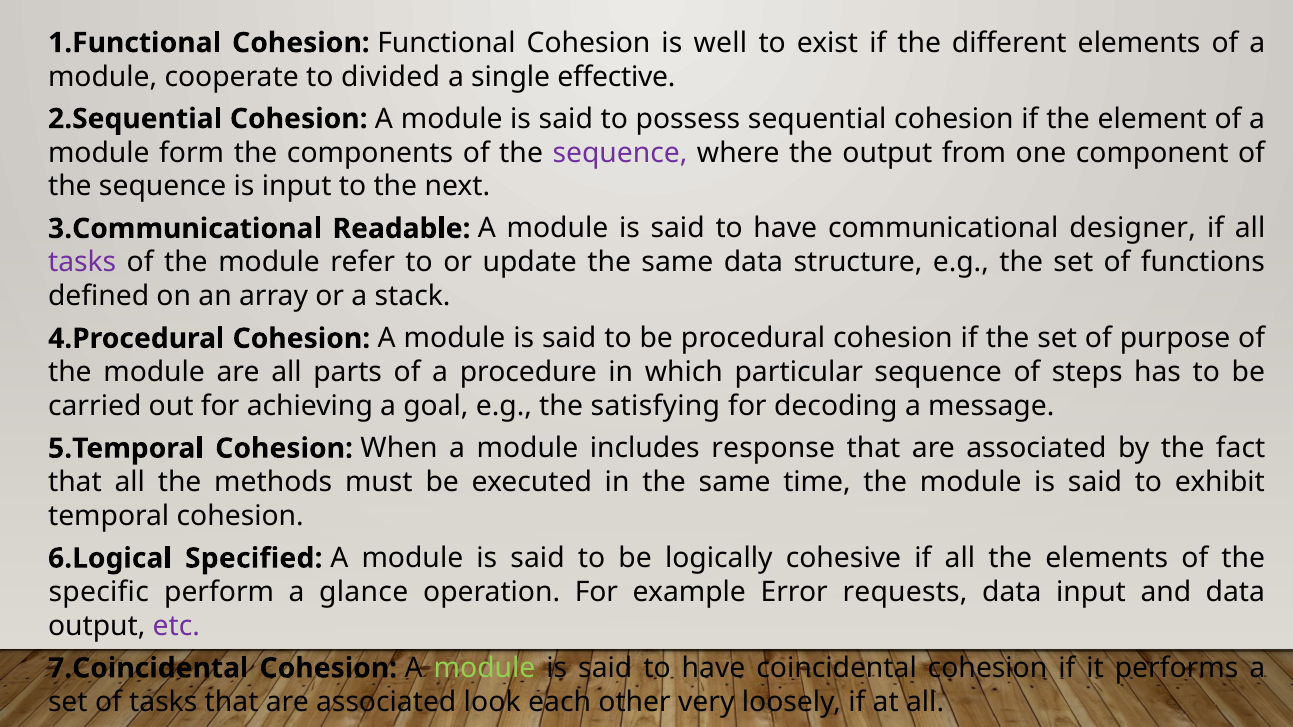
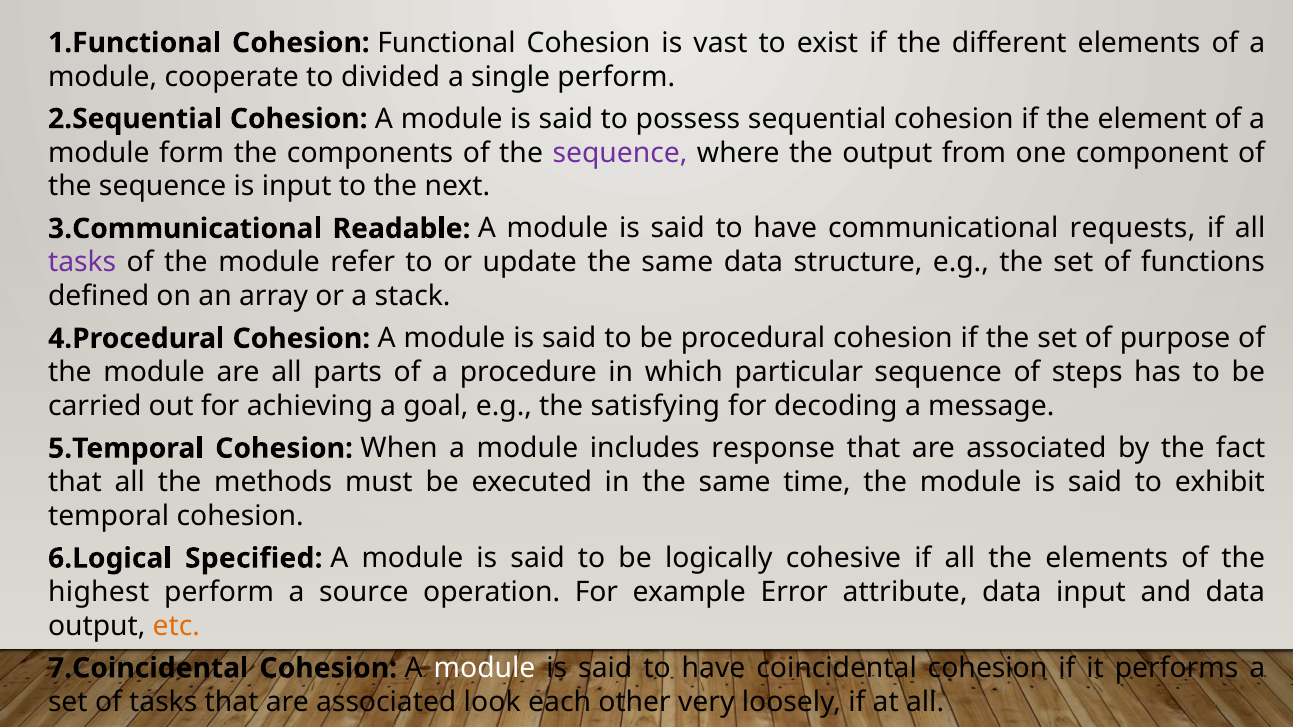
well: well -> vast (720, 43)
single effective: effective -> perform (616, 77)
designer: designer -> requests (1133, 229)
specific: specific -> highest (99, 592)
glance: glance -> source (364, 592)
requests: requests -> attribute (905, 592)
etc colour: purple -> orange (176, 626)
module colour: light green -> white (485, 668)
